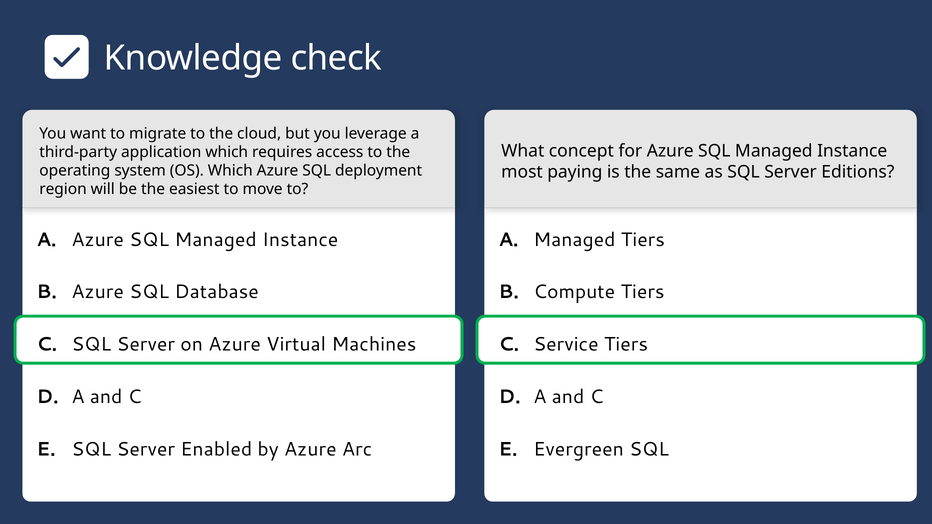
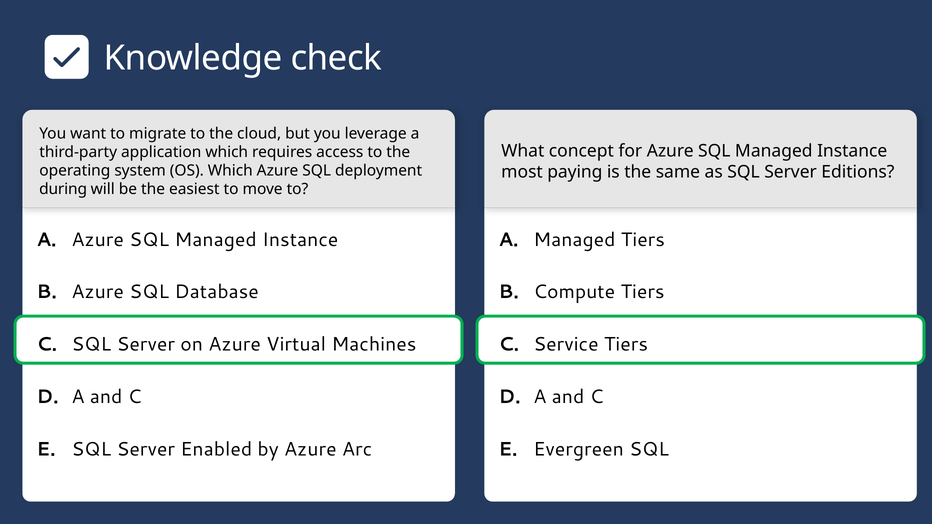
region: region -> during (63, 189)
